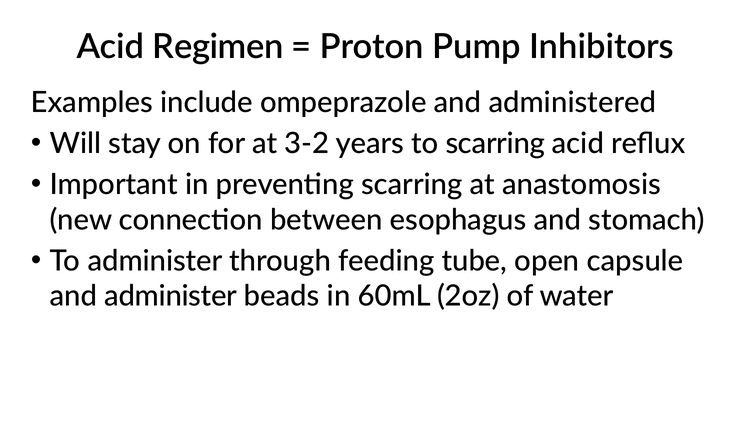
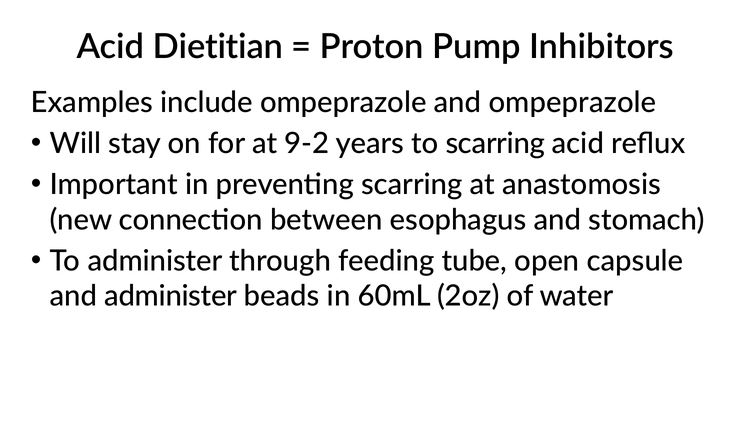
Regimen: Regimen -> Dietitian (218, 47)
and administered: administered -> ompeprazole (572, 102)
3-2: 3-2 -> 9-2 (307, 144)
